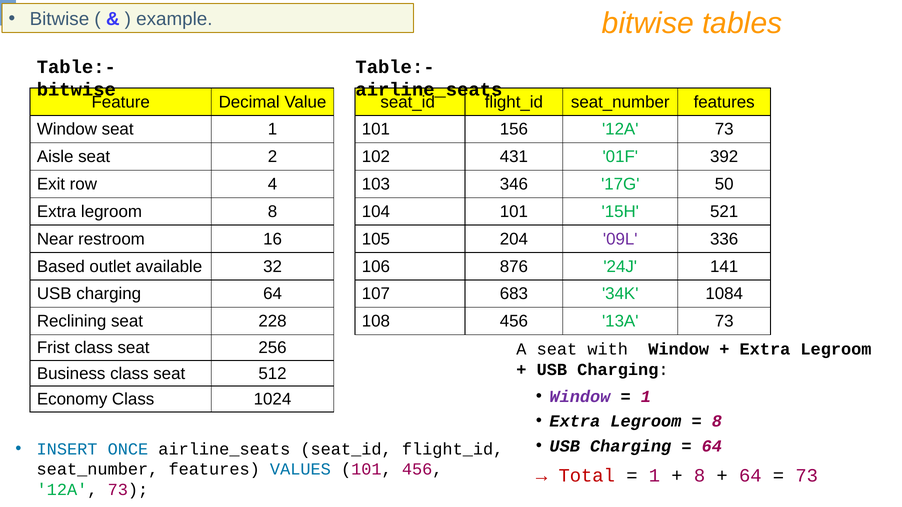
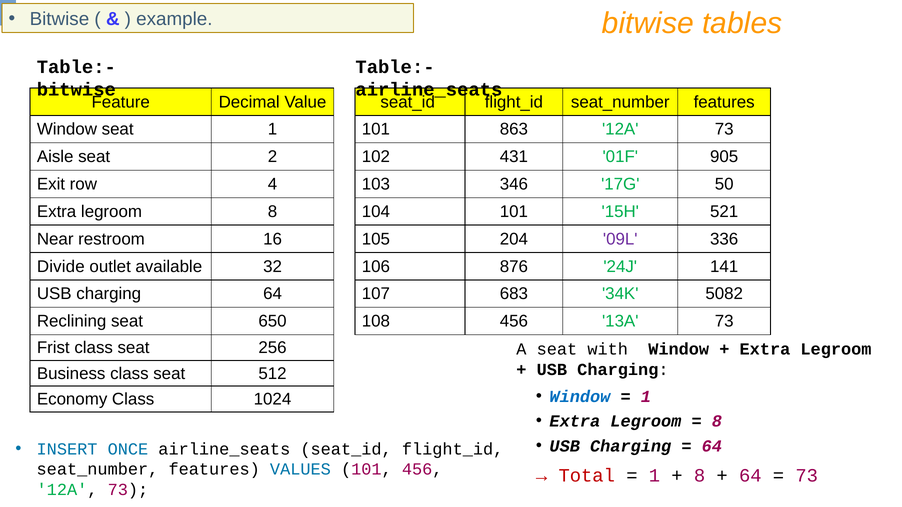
156: 156 -> 863 (514, 130)
392: 392 -> 905 (724, 157)
Based: Based -> Divide (61, 267)
1084: 1084 -> 5082 (724, 294)
228: 228 -> 650 (273, 322)
Window colour: purple -> blue (580, 397)
